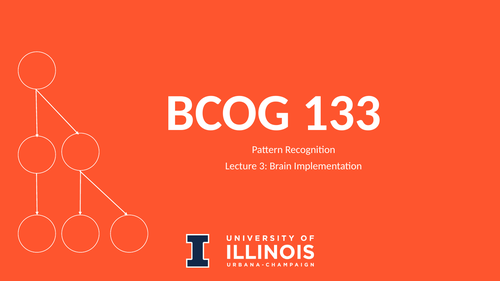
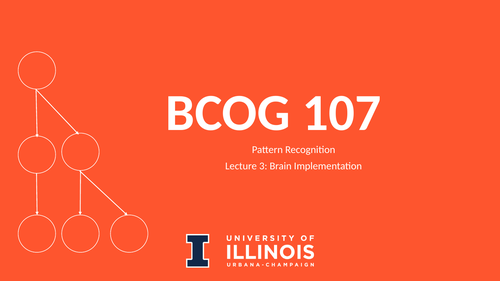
133: 133 -> 107 (342, 113)
